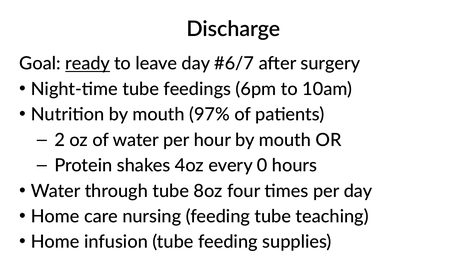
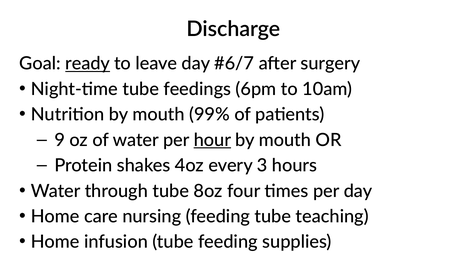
97%: 97% -> 99% (210, 115)
2: 2 -> 9 (60, 140)
hour underline: none -> present (212, 140)
0: 0 -> 3 (262, 166)
